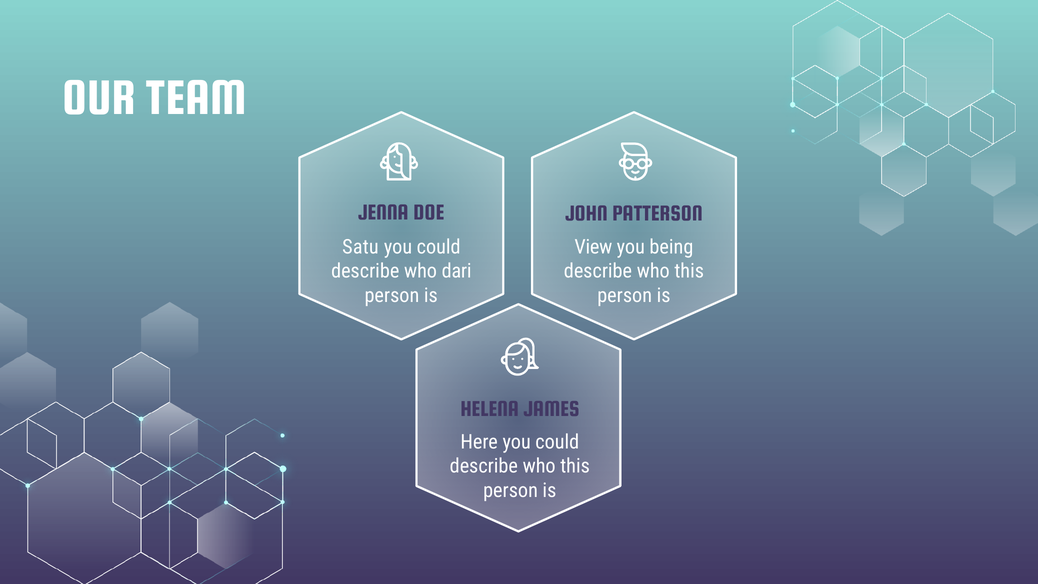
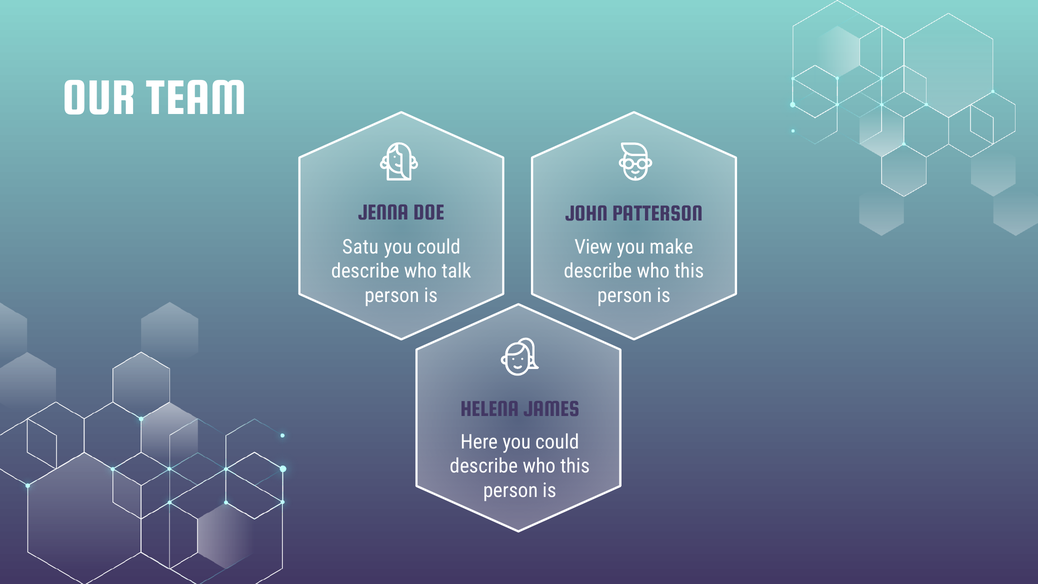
being: being -> make (671, 247)
dari: dari -> talk (456, 271)
